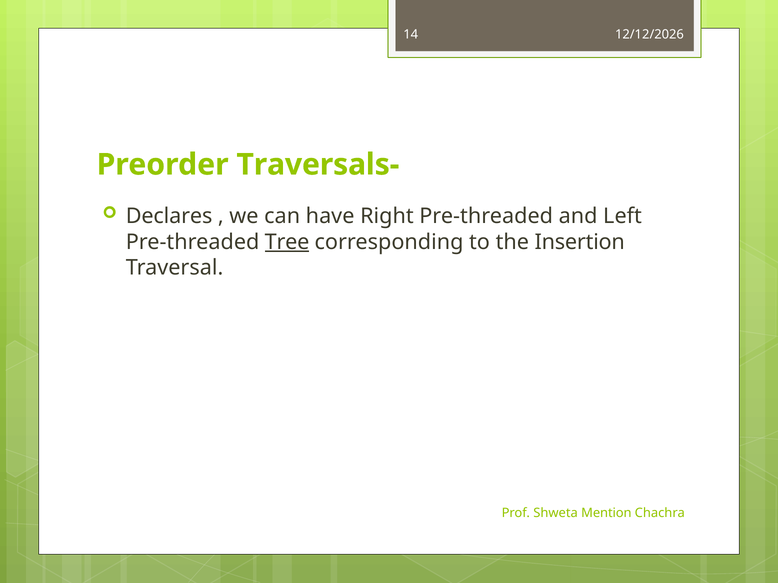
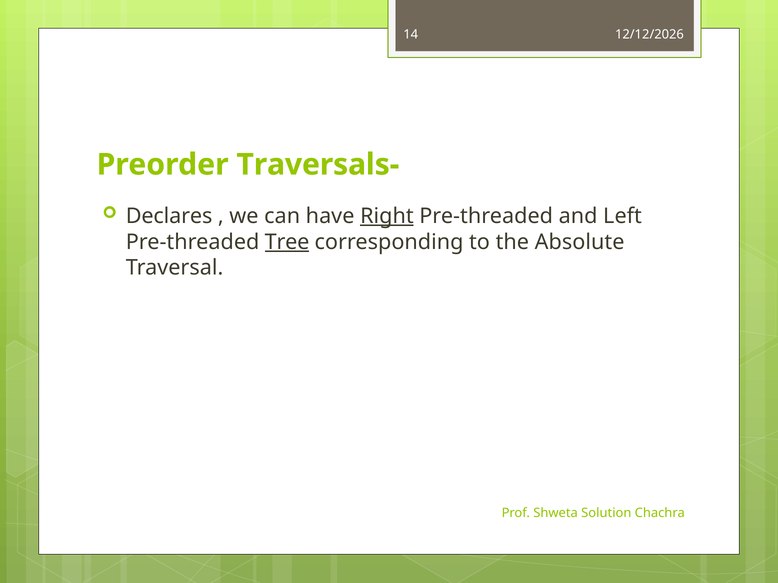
Right underline: none -> present (387, 216)
Insertion: Insertion -> Absolute (580, 242)
Mention: Mention -> Solution (606, 513)
